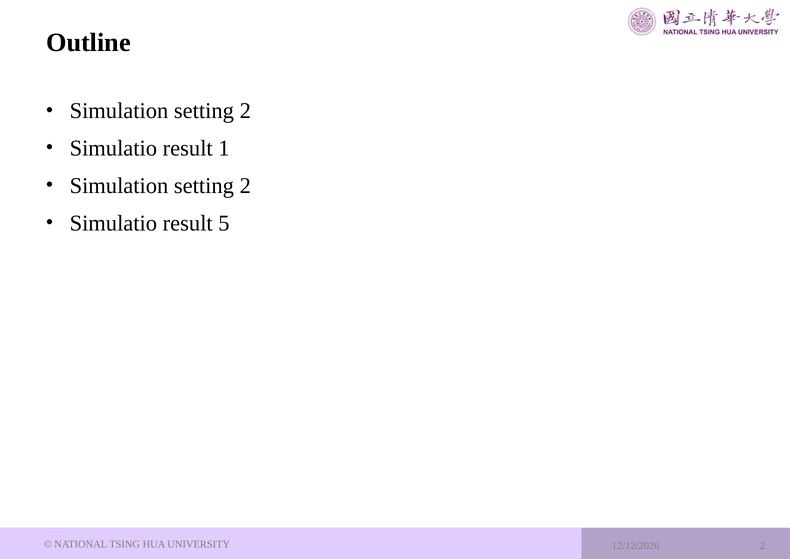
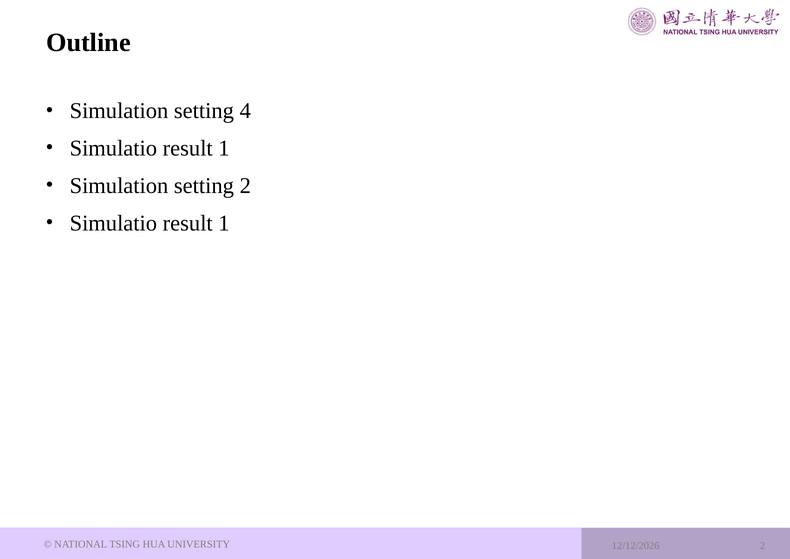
2: 2 -> 4 (245, 111)
5: 5 -> 1 (224, 223)
